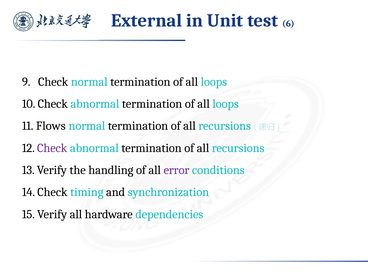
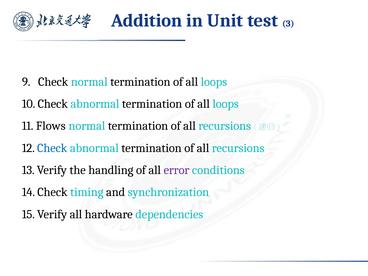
External: External -> Addition (147, 21)
6: 6 -> 3 (288, 24)
Check colour: purple -> blue (52, 148)
